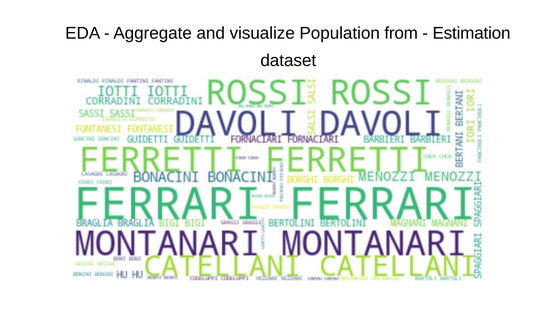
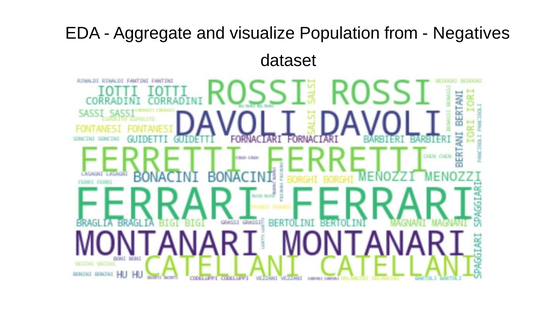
Estimation: Estimation -> Negatives (471, 33)
